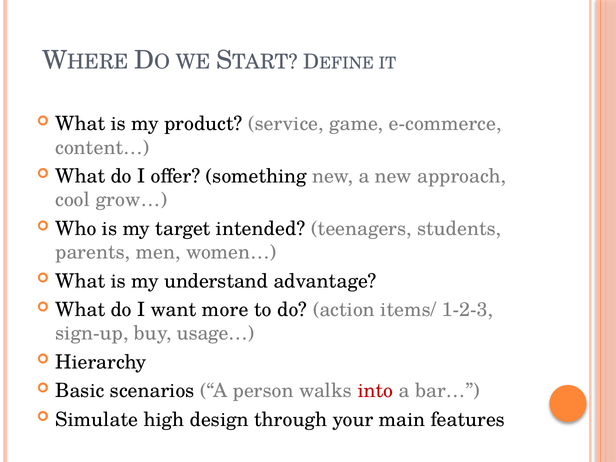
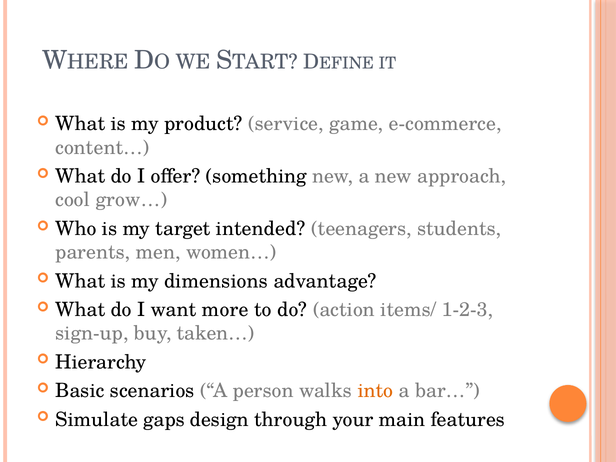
understand: understand -> dimensions (216, 281)
usage…: usage… -> taken… (216, 333)
into colour: red -> orange (375, 391)
high: high -> gaps (164, 420)
